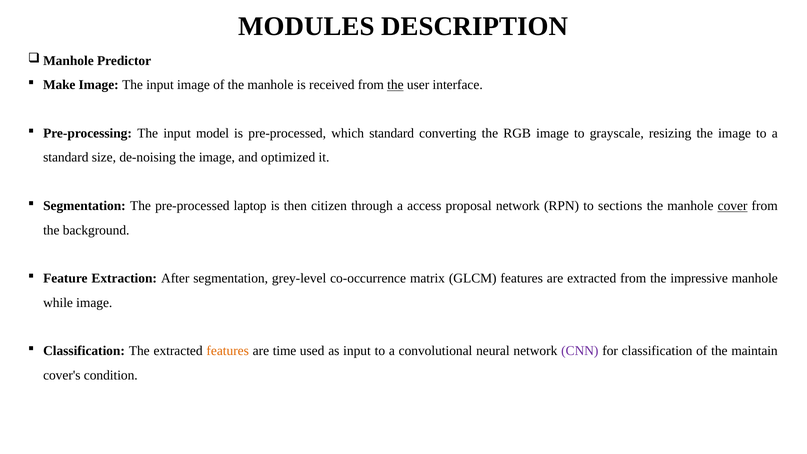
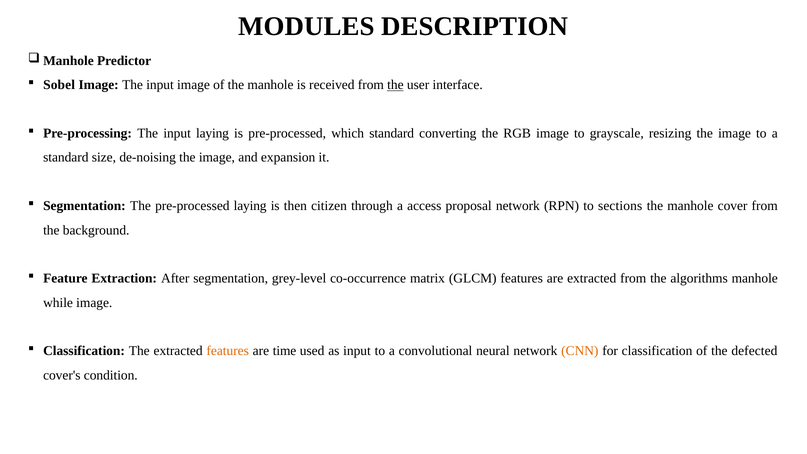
Make: Make -> Sobel (59, 85)
input model: model -> laying (213, 133)
optimized: optimized -> expansion (288, 158)
pre-processed laptop: laptop -> laying (250, 206)
cover underline: present -> none (733, 206)
impressive: impressive -> algorithms (699, 278)
CNN colour: purple -> orange (580, 351)
maintain: maintain -> defected (754, 351)
